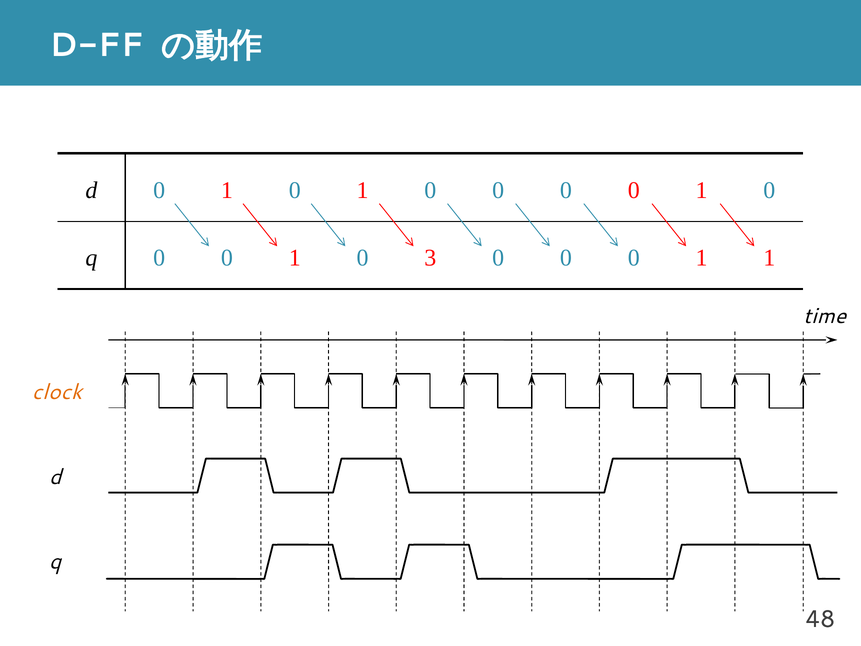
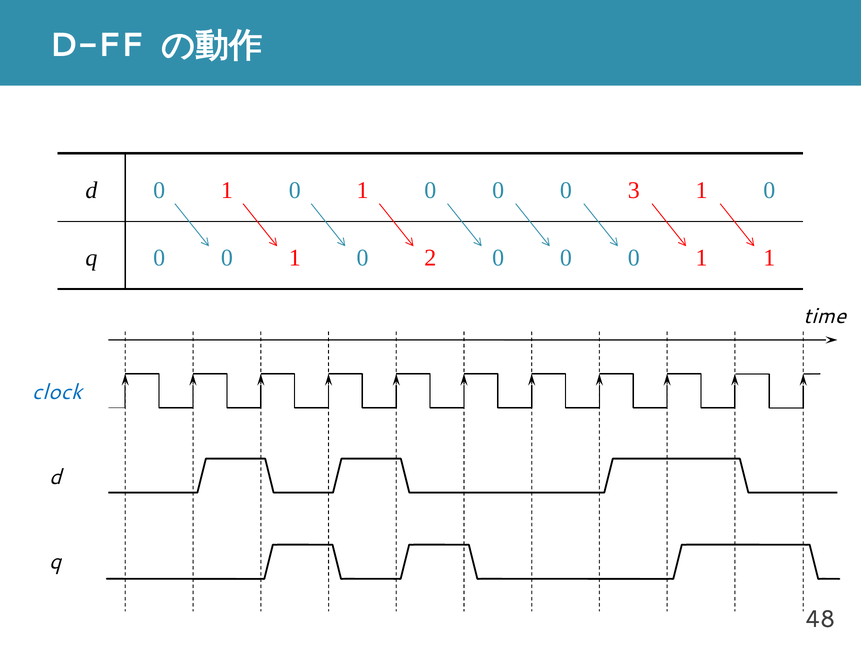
0 0 0 0: 0 -> 3 (634, 190)
3: 3 -> 2 (430, 258)
clock colour: orange -> blue (57, 392)
